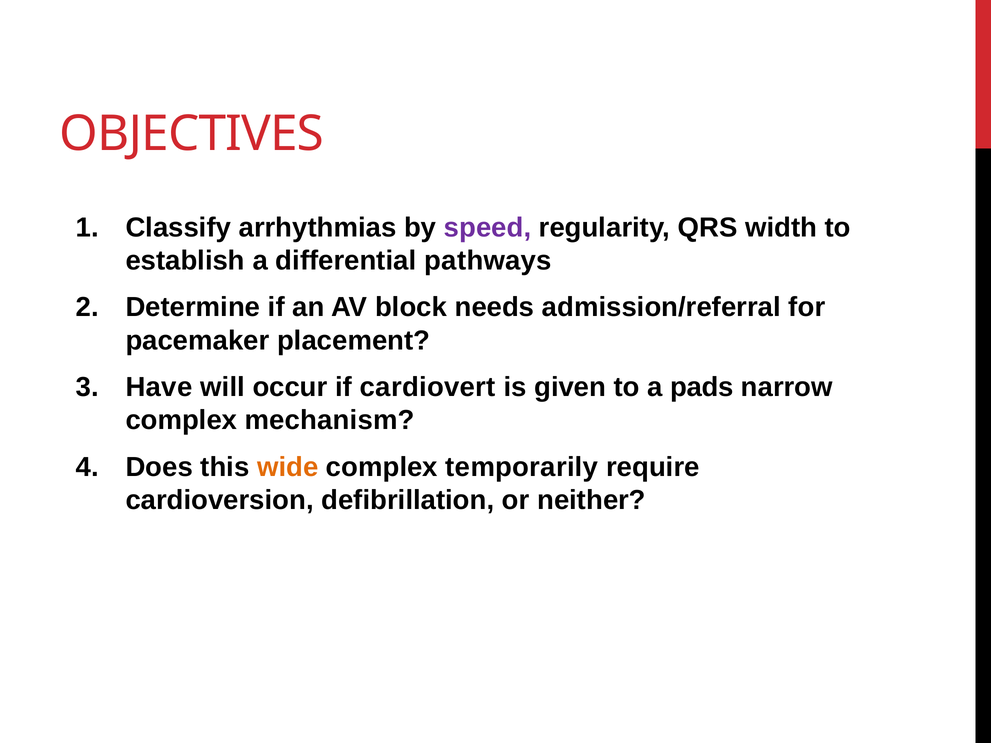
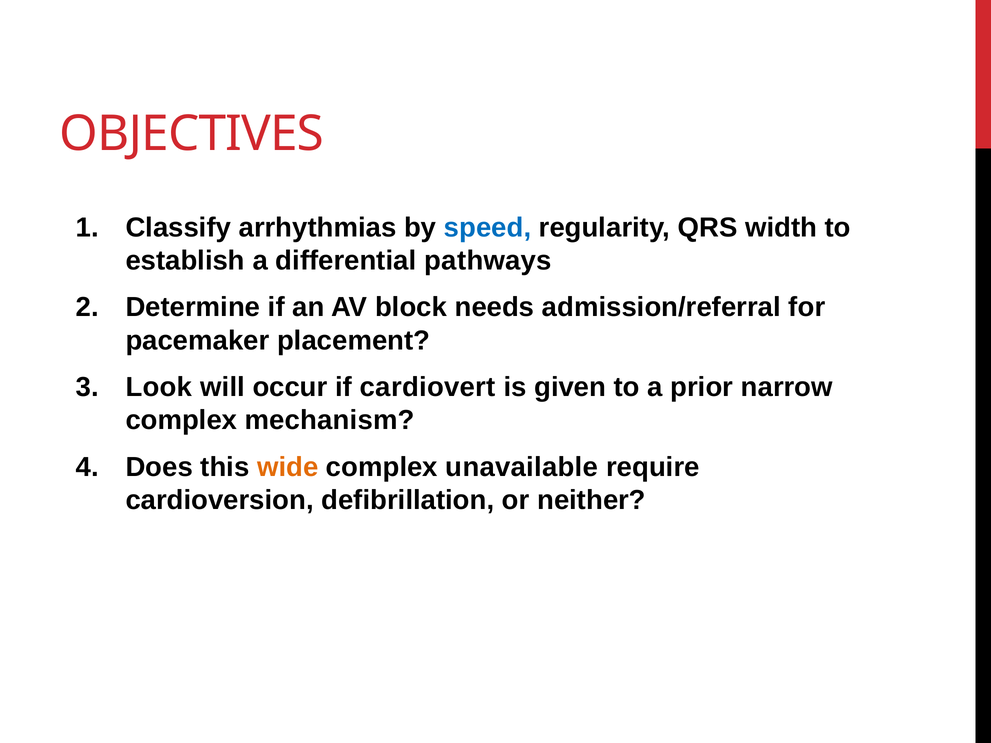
speed colour: purple -> blue (488, 228)
Have: Have -> Look (159, 387)
pads: pads -> prior (702, 387)
temporarily: temporarily -> unavailable (522, 467)
